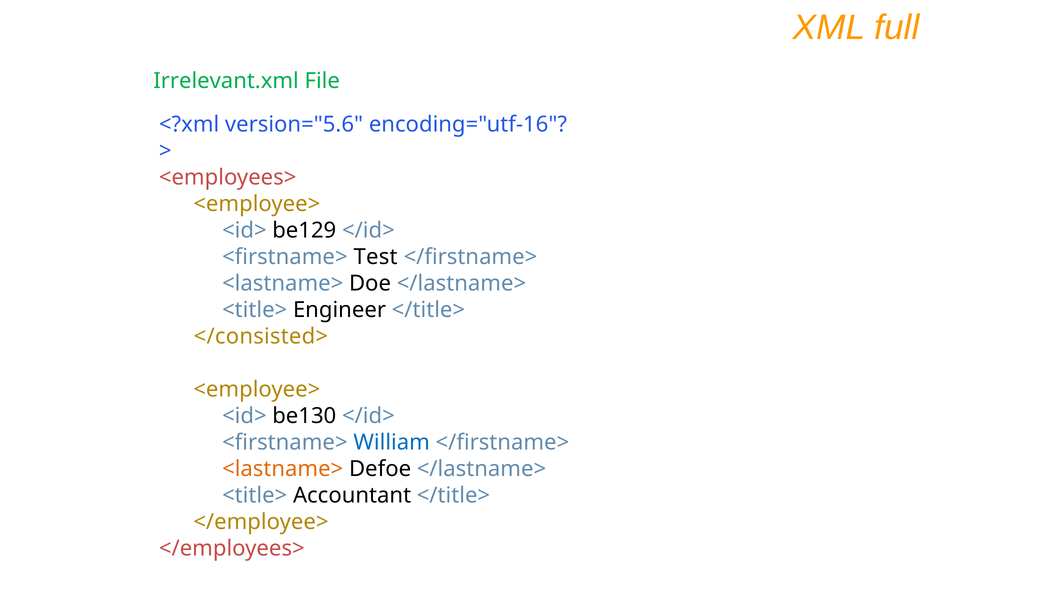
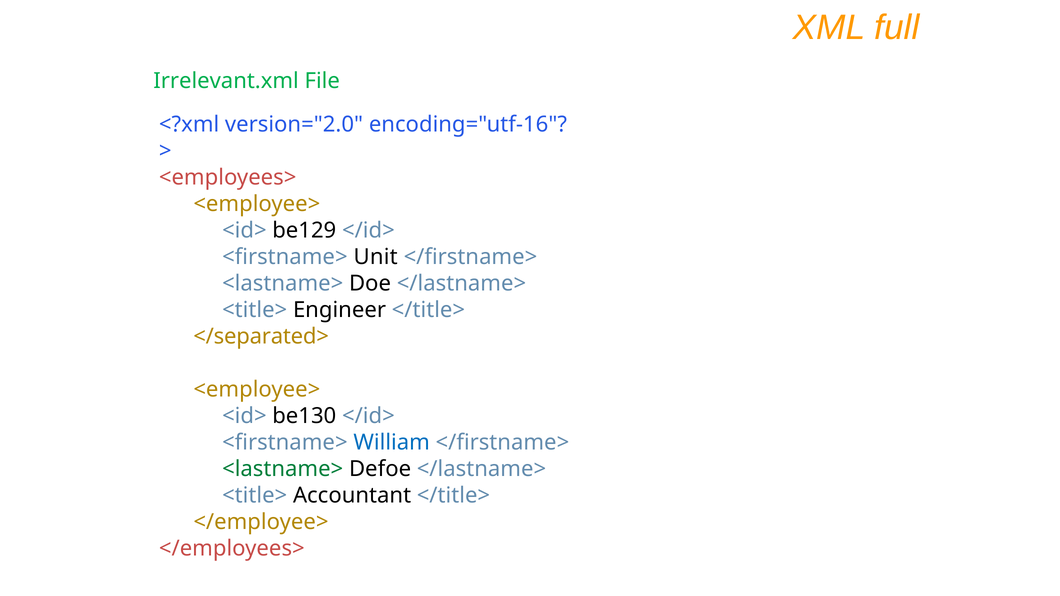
version="5.6: version="5.6 -> version="2.0 (294, 124)
Test: Test -> Unit (376, 257)
</consisted>: </consisted> -> </separated> (261, 336)
<lastname> colour: orange -> green (283, 469)
